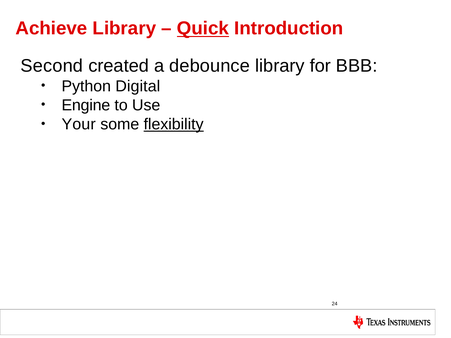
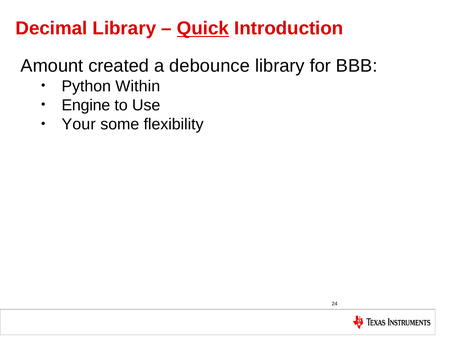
Achieve: Achieve -> Decimal (52, 28)
Second: Second -> Amount (52, 66)
Digital: Digital -> Within (138, 86)
flexibility underline: present -> none (174, 124)
